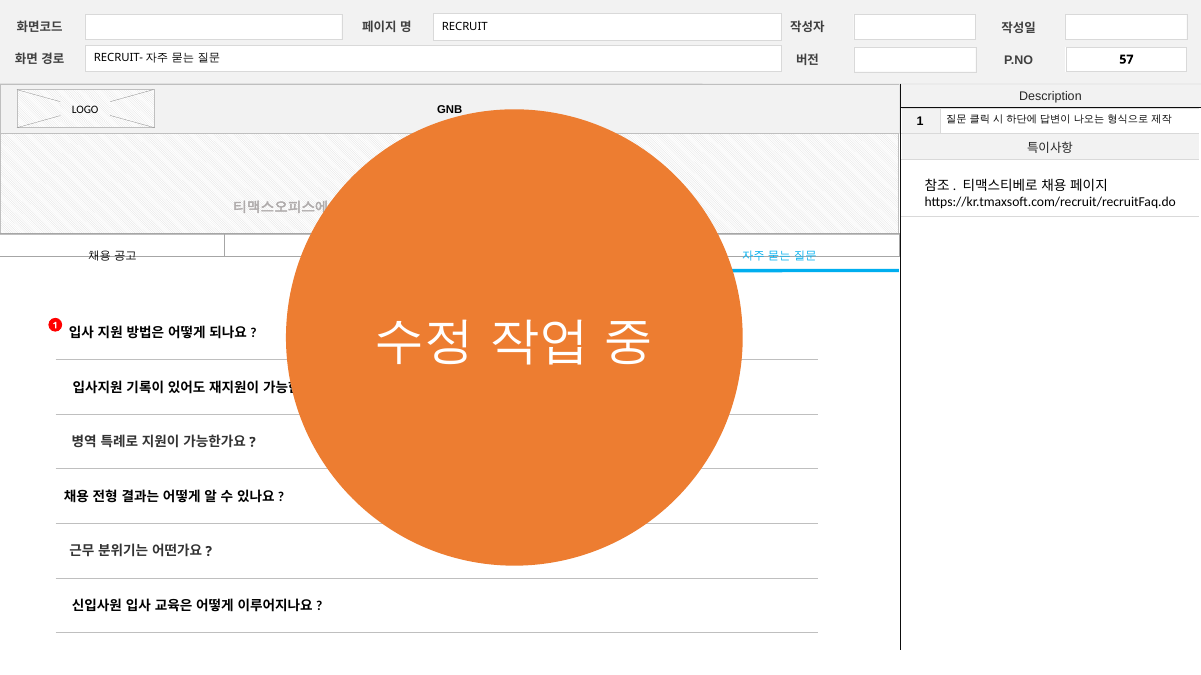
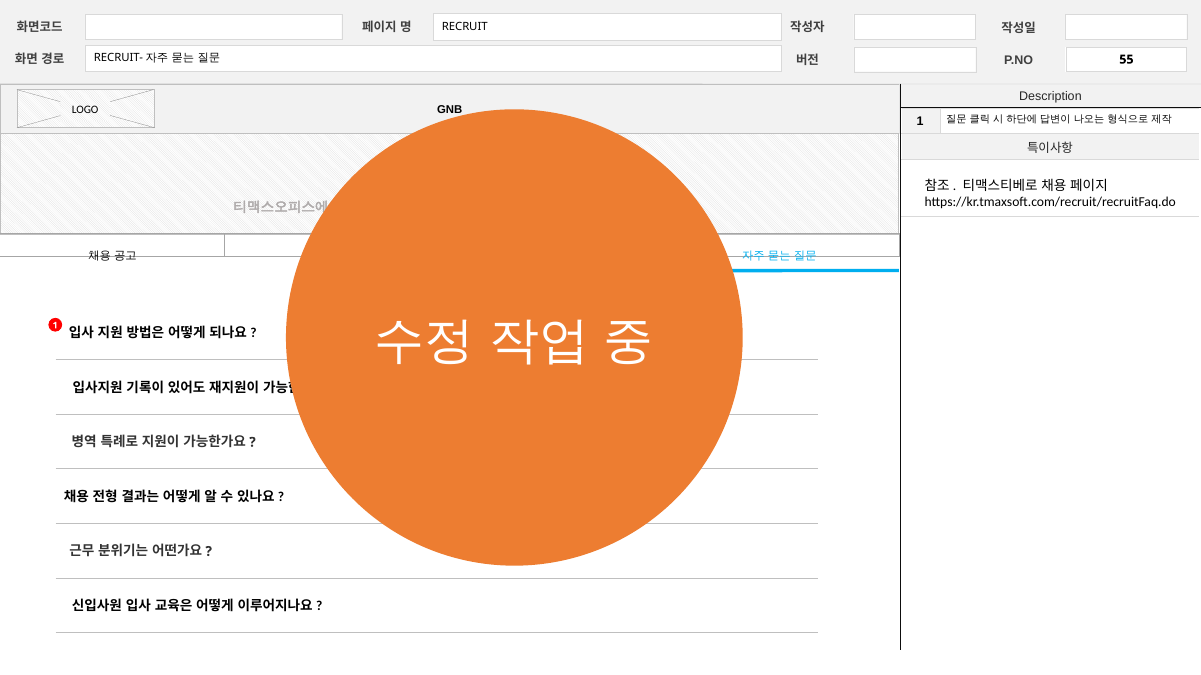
57: 57 -> 55 (1126, 60)
